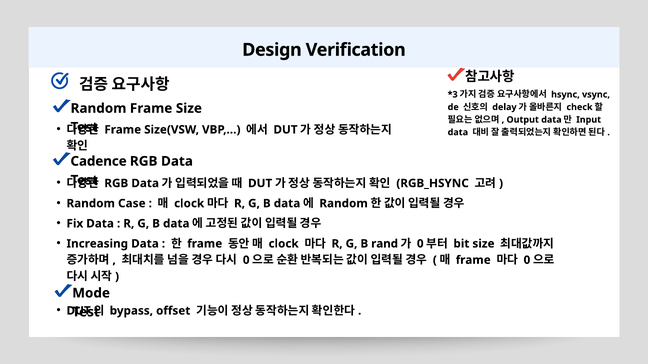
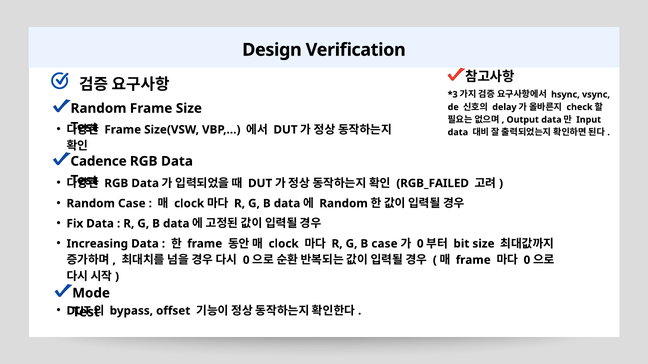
RGB_HSYNC: RGB_HSYNC -> RGB_FAILED (433, 184)
B rand: rand -> case (384, 244)
